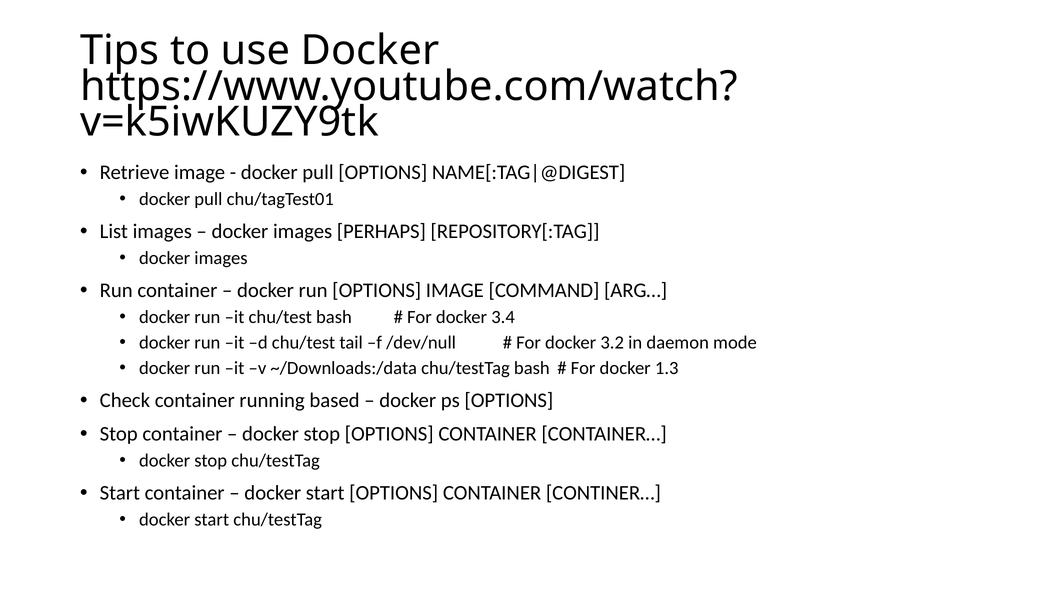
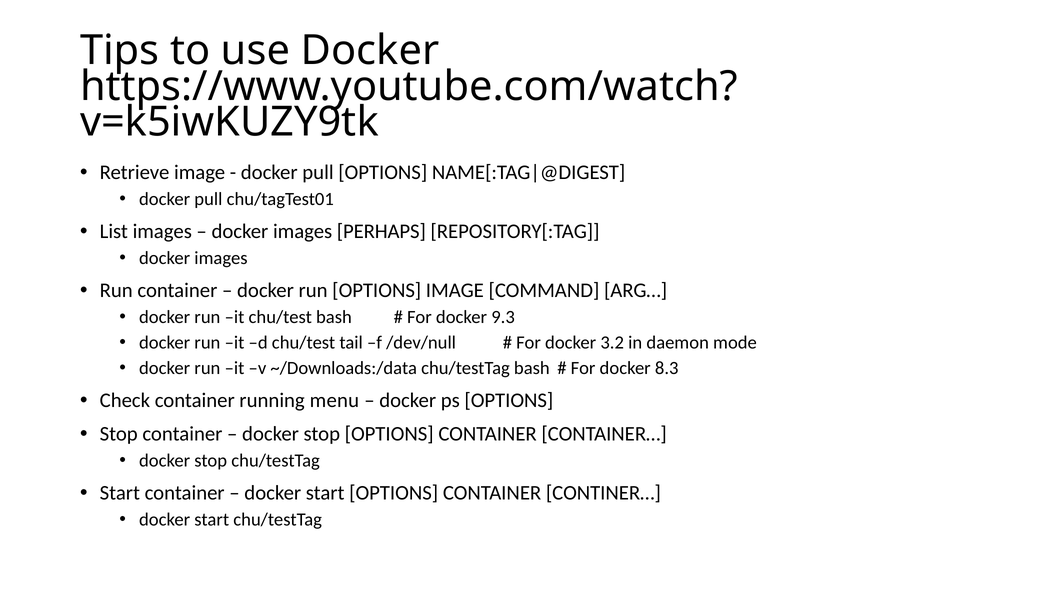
3.4: 3.4 -> 9.3 (503, 317)
1.3: 1.3 -> 8.3 (667, 368)
based: based -> menu (334, 400)
